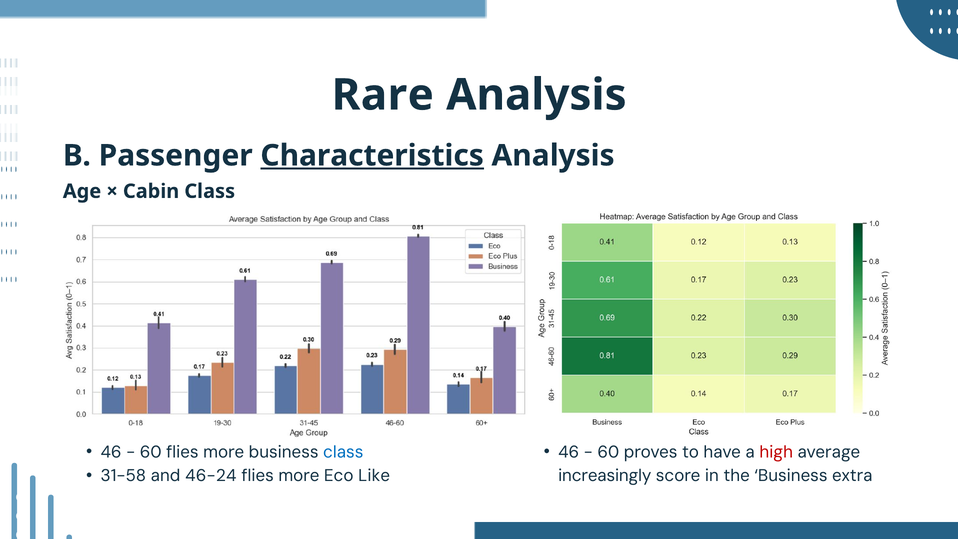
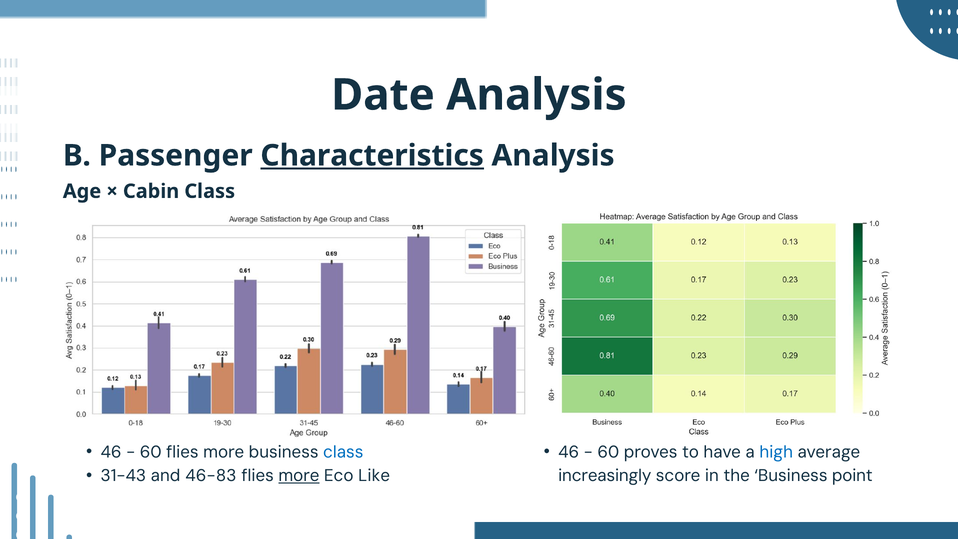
Rare: Rare -> Date (383, 95)
high colour: red -> blue (776, 452)
31-58: 31-58 -> 31-43 (123, 476)
46-24: 46-24 -> 46-83 (211, 476)
more underline: none -> present (299, 476)
extra: extra -> point (852, 476)
